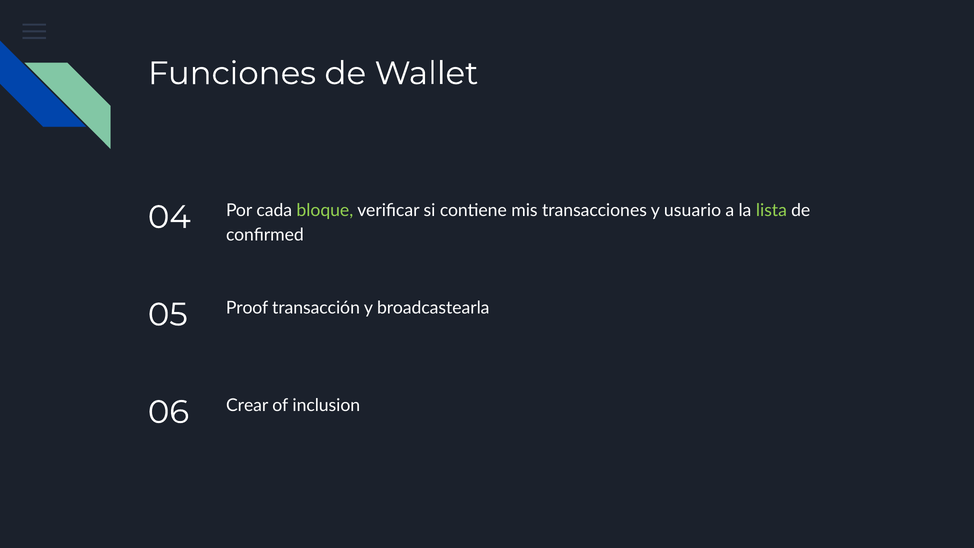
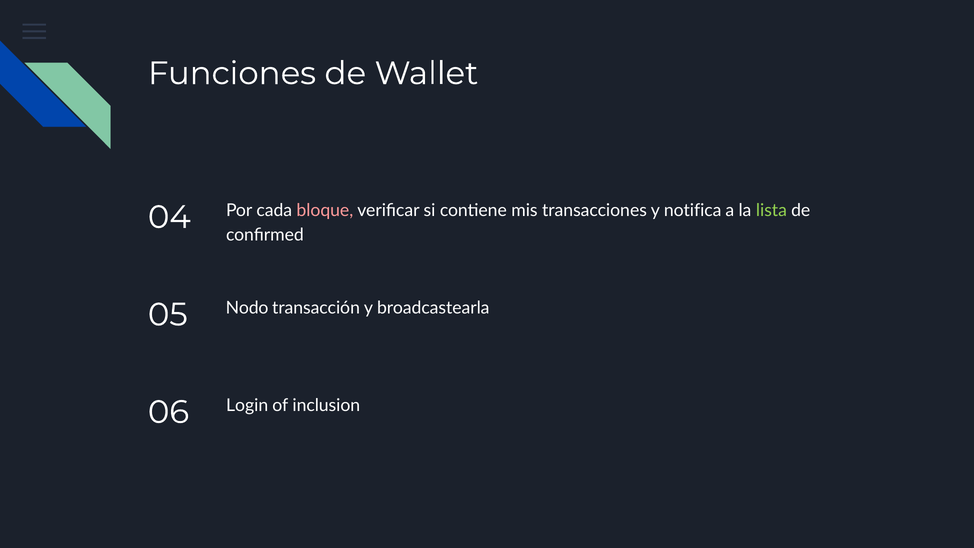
bloque colour: light green -> pink (325, 210)
usuario: usuario -> notifica (693, 210)
Proof: Proof -> Nodo (247, 308)
Crear: Crear -> Login (247, 405)
